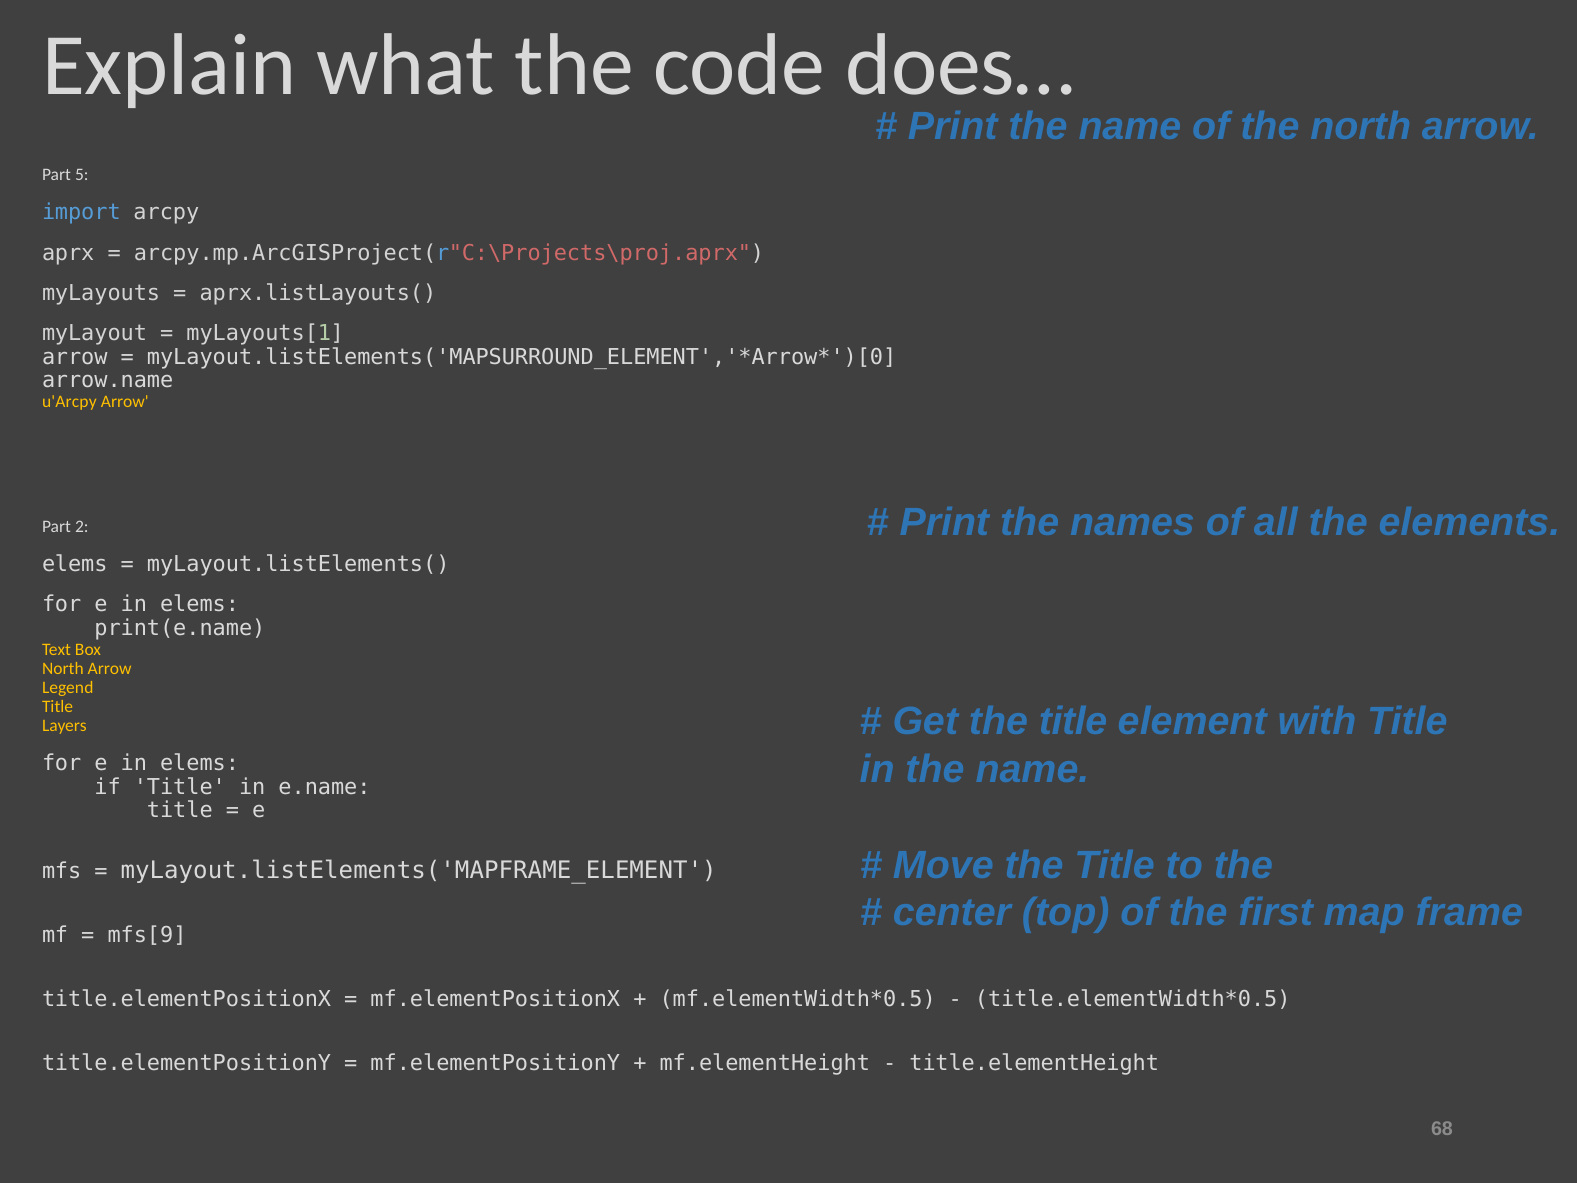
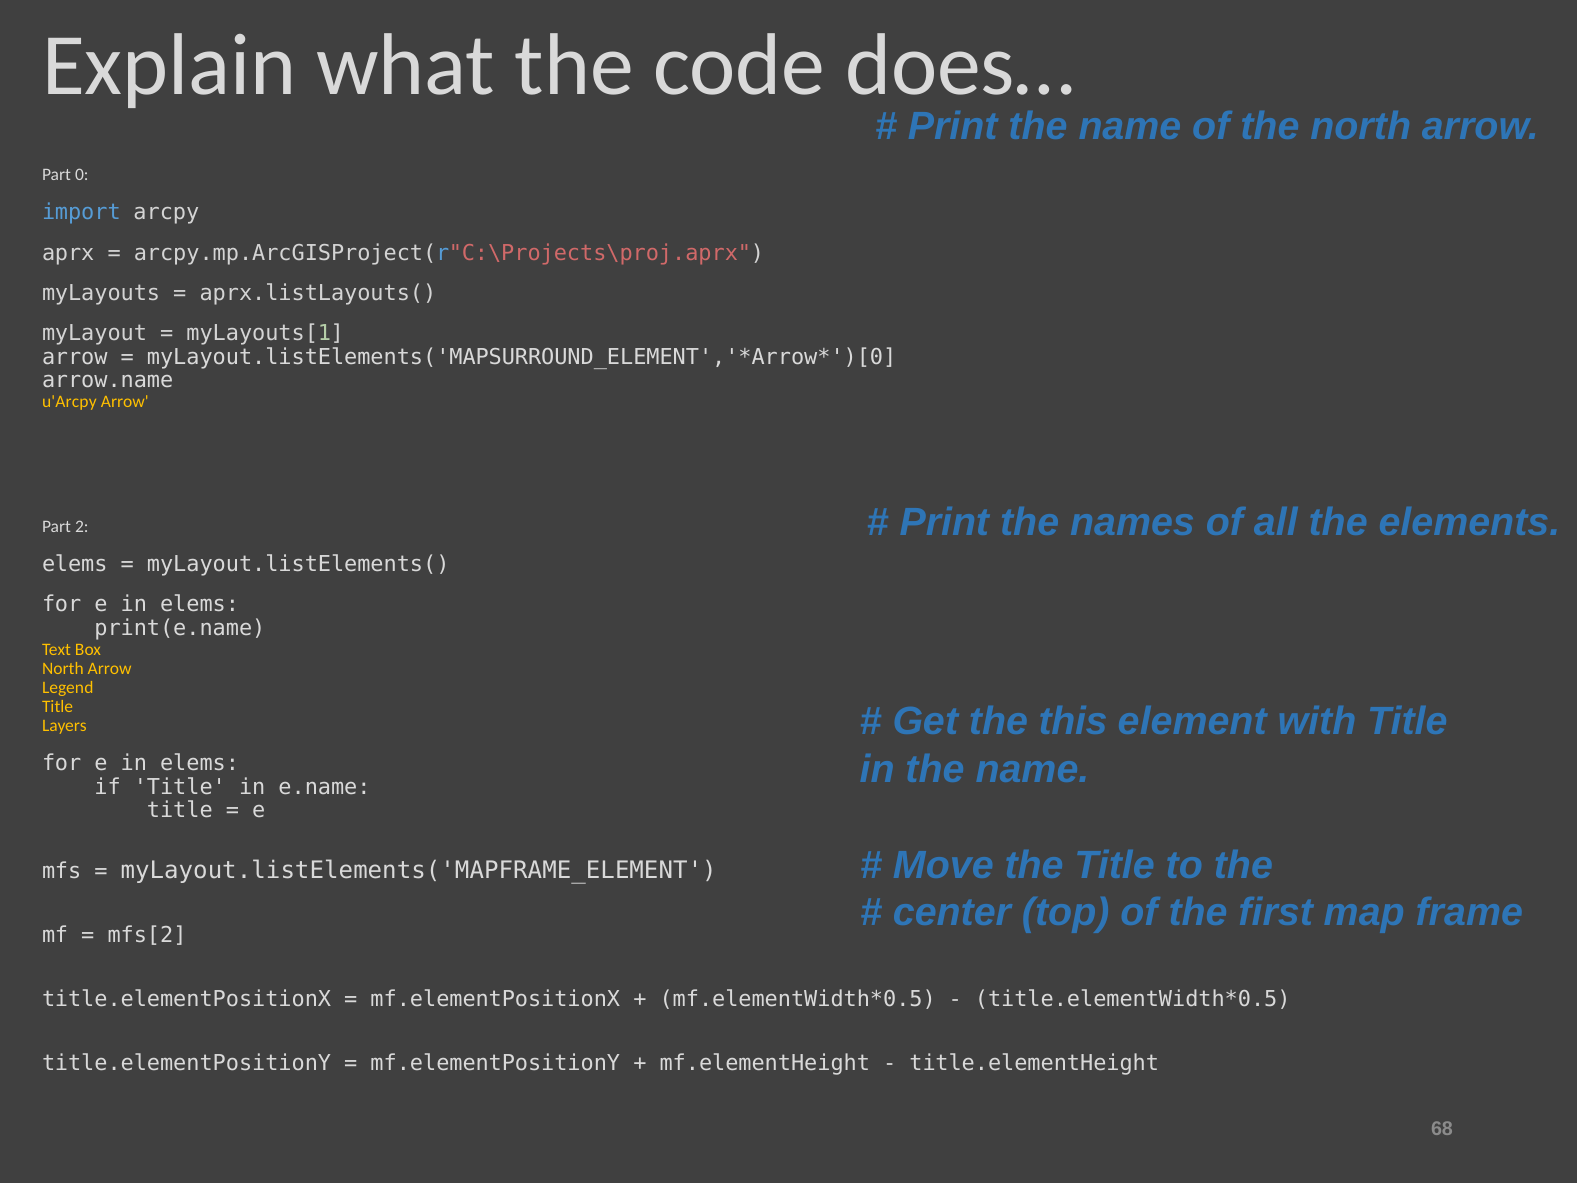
5: 5 -> 0 (82, 175)
Get the title: title -> this (1073, 722)
mfs[9: mfs[9 -> mfs[2 (147, 935)
